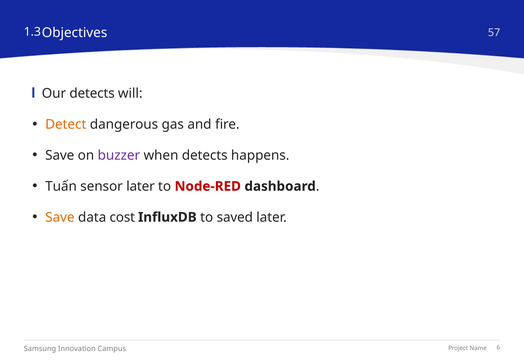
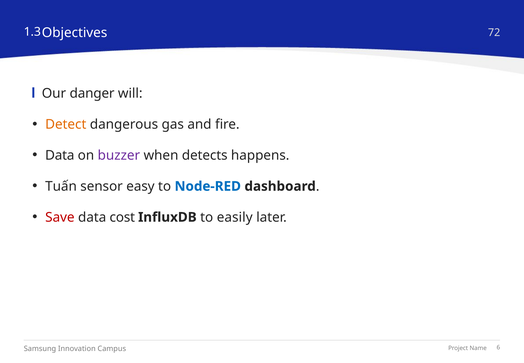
57: 57 -> 72 (494, 33)
Our detects: detects -> danger (92, 94)
Save: Save -> Data (60, 155)
sensor later: later -> easy (140, 186)
Node-RED colour: red -> blue (208, 186)
Save colour: orange -> red (60, 217)
saved: saved -> easily (235, 217)
